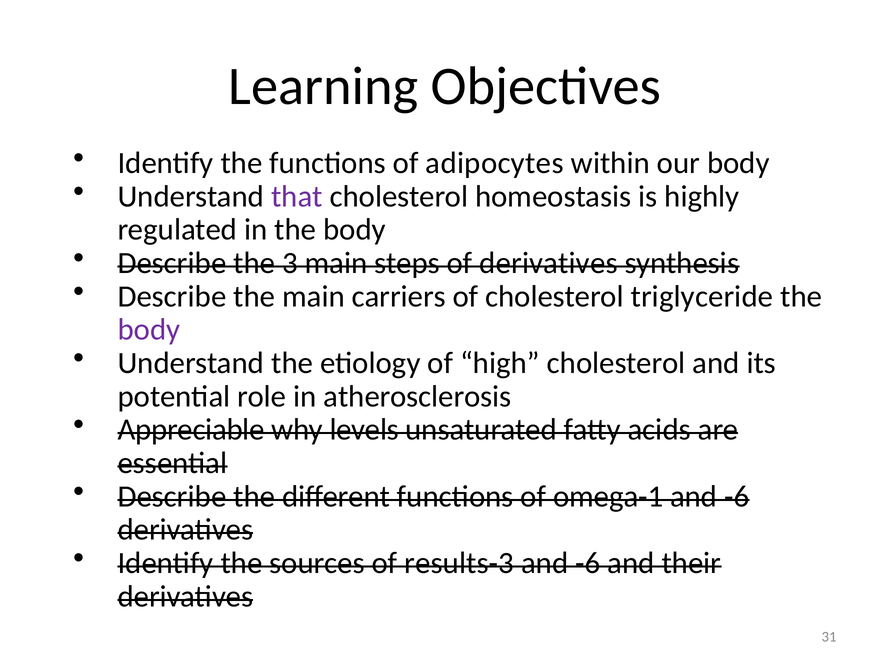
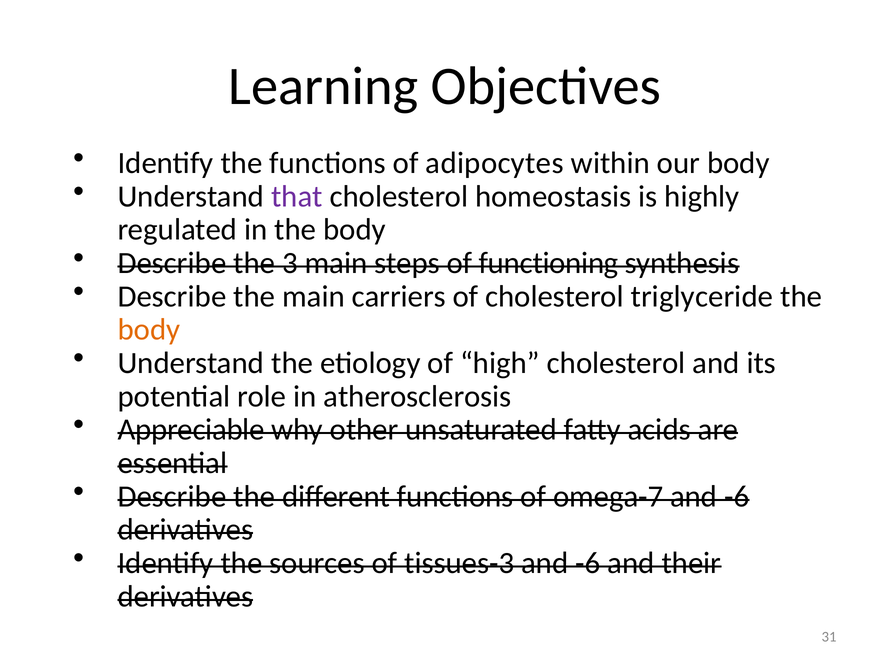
of derivatives: derivatives -> functioning (549, 263)
body colour: purple -> orange (149, 330)
levels: levels -> other (364, 430)
omega-1: omega-1 -> omega-7 (608, 497)
results-3: results-3 -> tissues-3 (459, 563)
